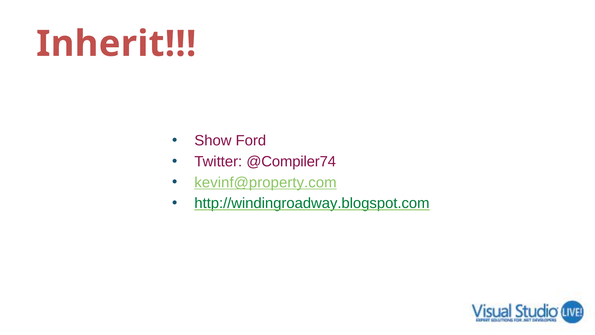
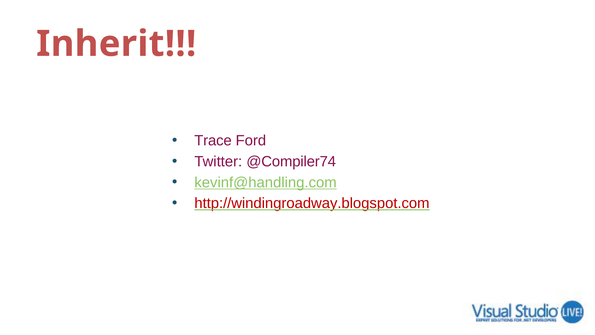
Show: Show -> Trace (213, 141)
kevinf@property.com: kevinf@property.com -> kevinf@handling.com (266, 182)
http://windingroadway.blogspot.com colour: green -> red (312, 203)
